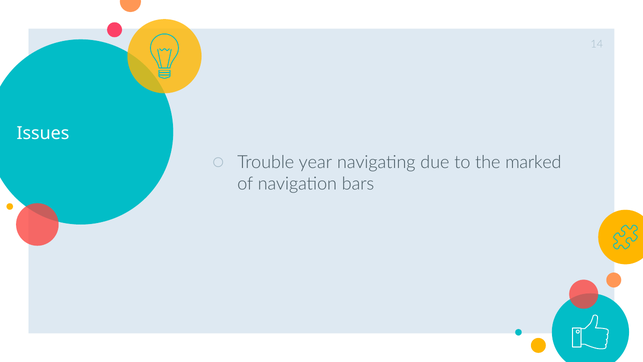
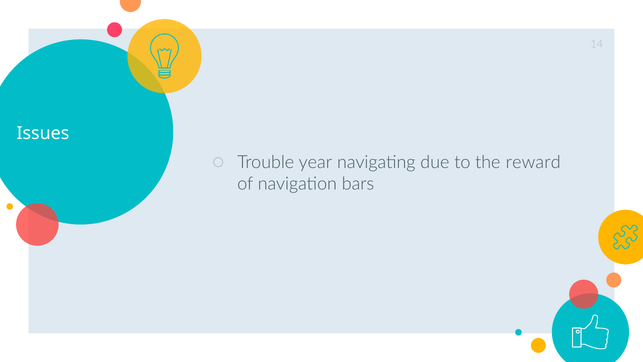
marked: marked -> reward (533, 162)
